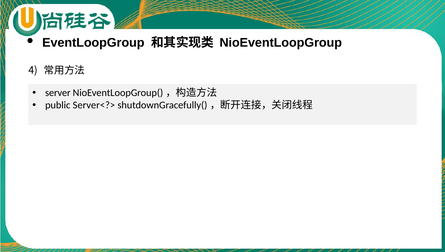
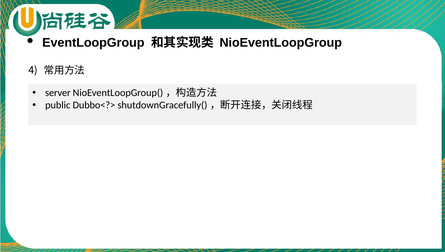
Server<?>: Server<?> -> Dubbo<?> (94, 105)
